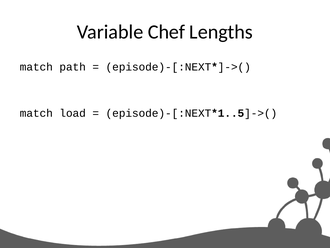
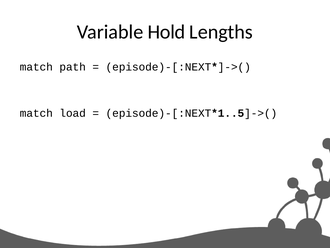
Chef: Chef -> Hold (166, 32)
